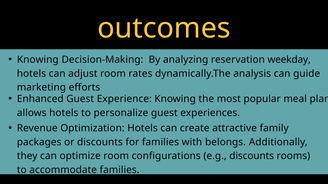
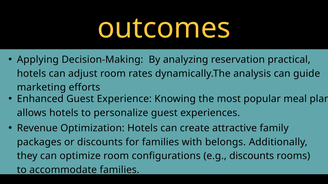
Knowing: Knowing -> Applying (38, 60)
weekday: weekday -> practical (289, 60)
